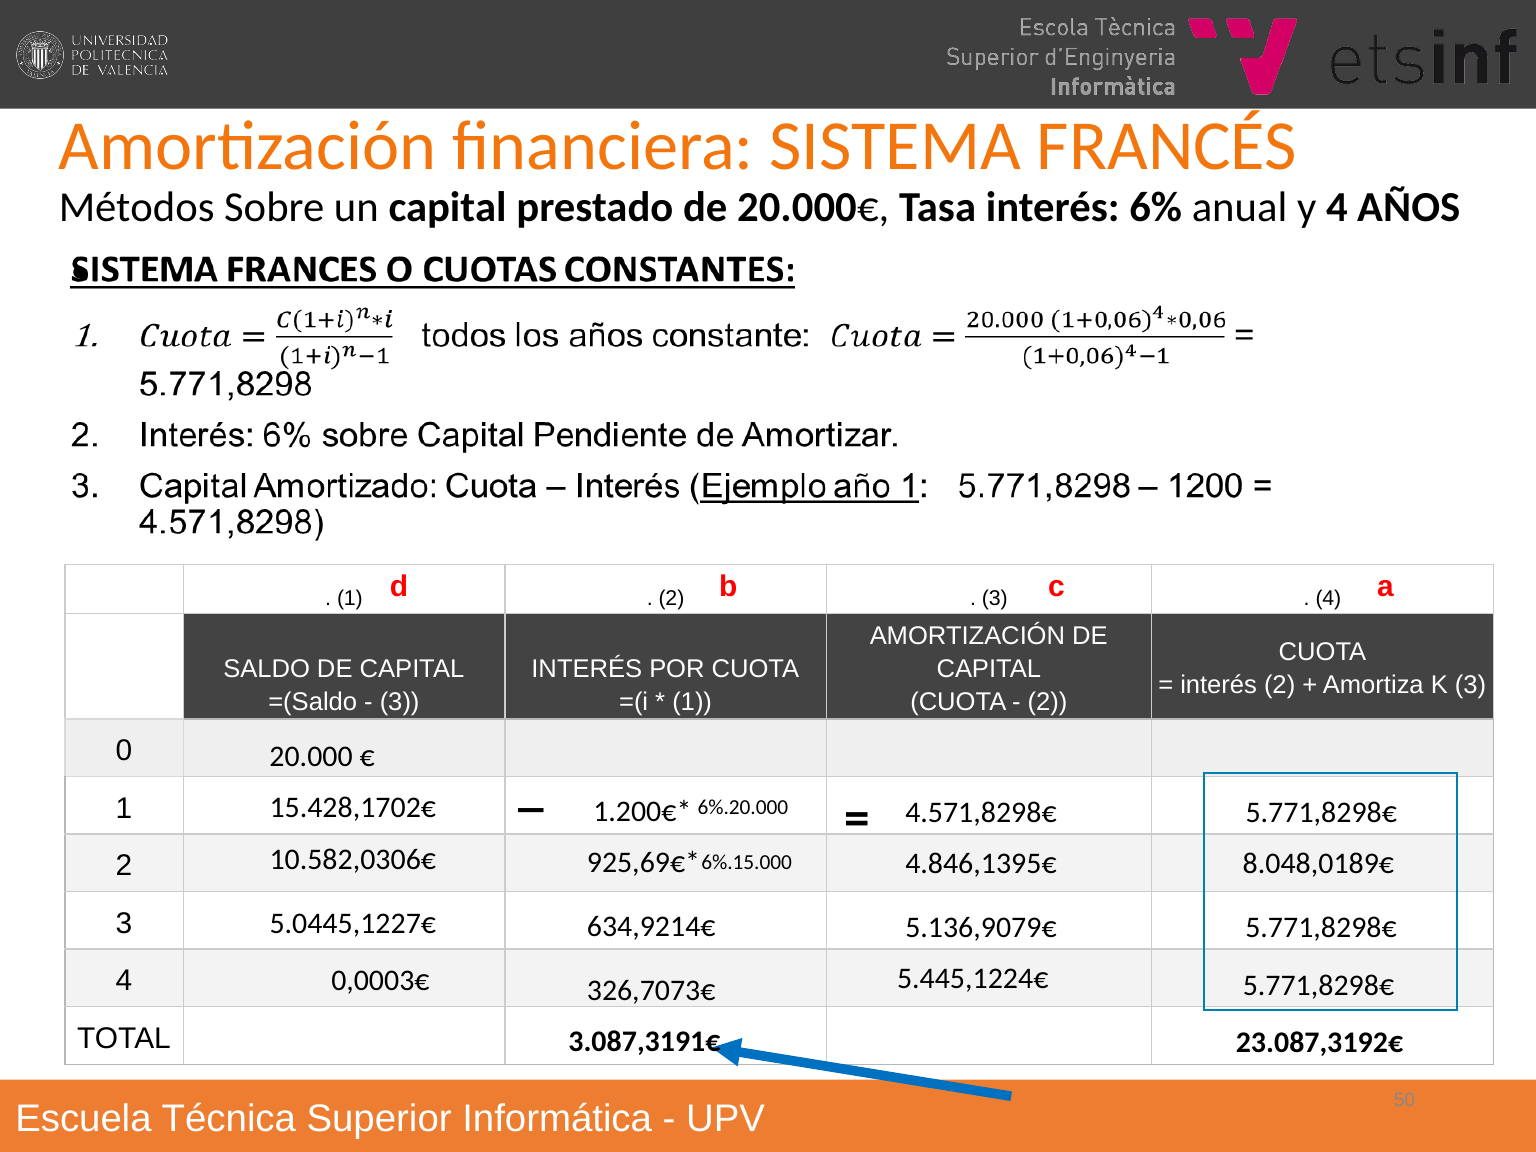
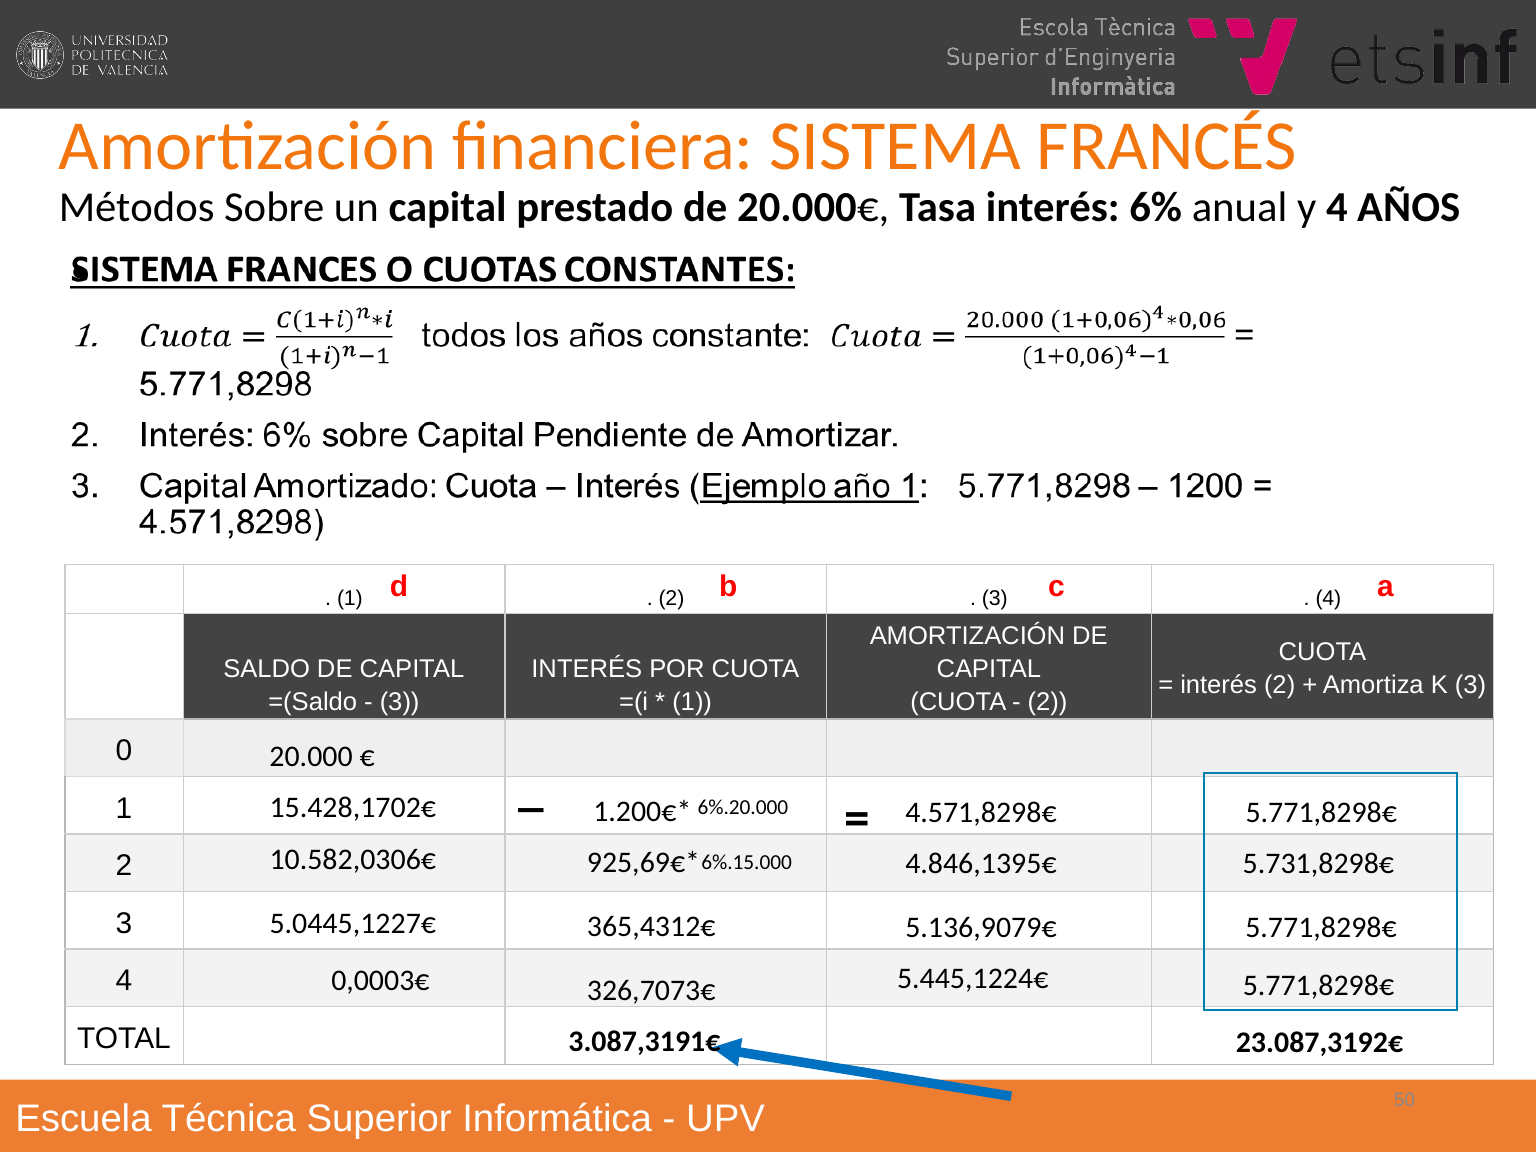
8.048,0189€: 8.048,0189€ -> 5.731,8298€ (1318, 864)
634,9214€: 634,9214€ -> 365,4312€ (651, 927)
